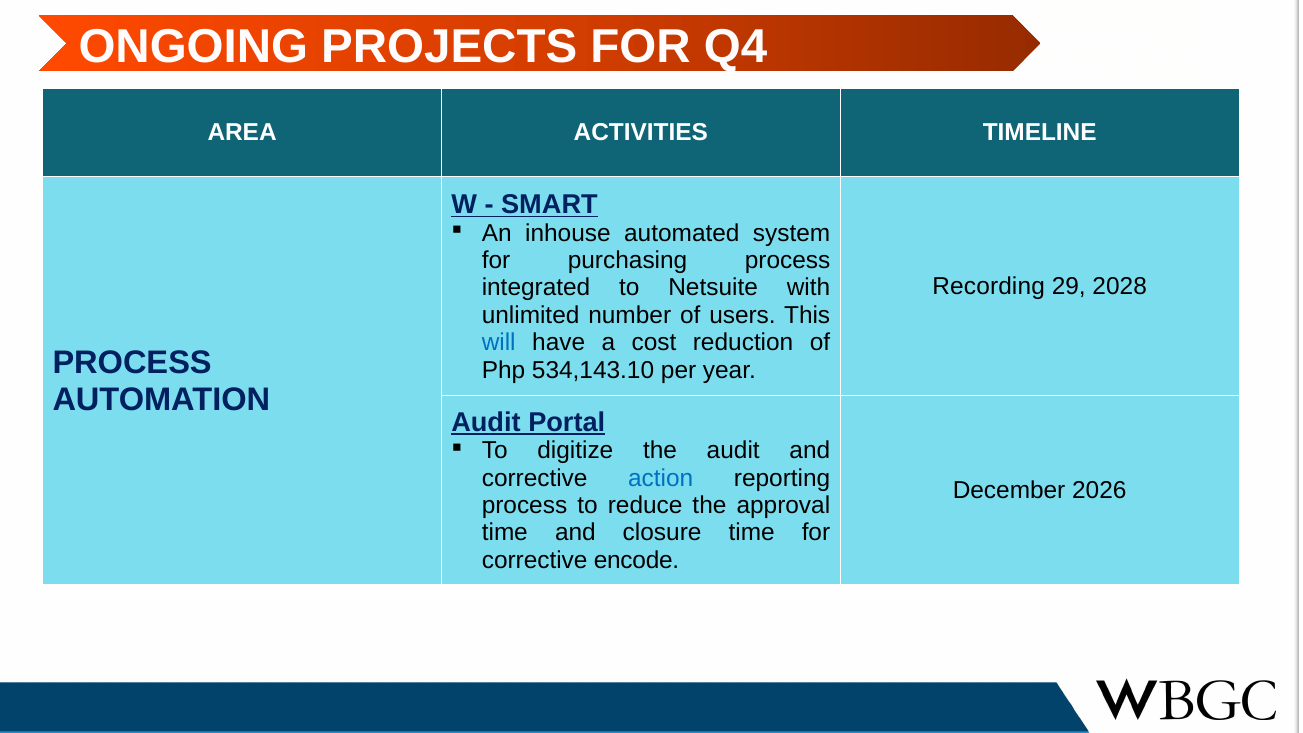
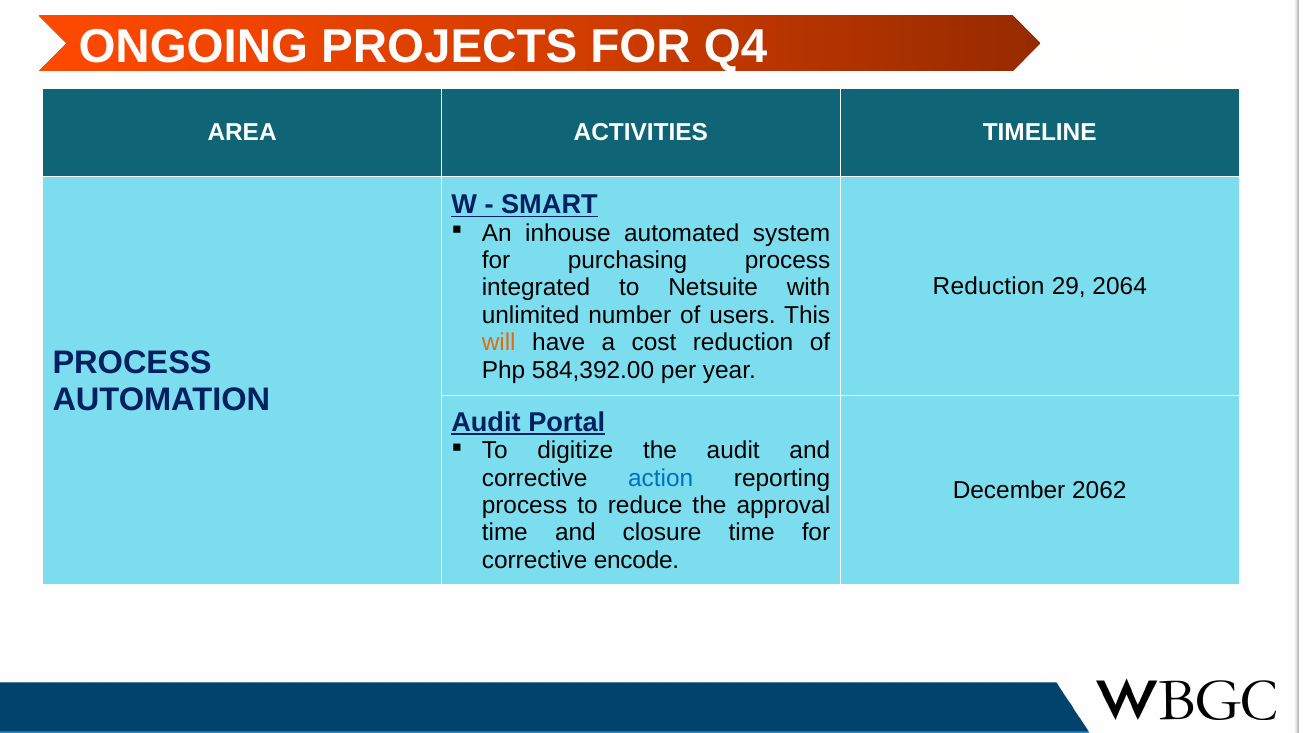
Recording: Recording -> Reduction (989, 286)
2028: 2028 -> 2064 (1120, 286)
will colour: blue -> orange (499, 343)
534,143.10: 534,143.10 -> 584,392.00 (593, 370)
2026: 2026 -> 2062 (1099, 490)
